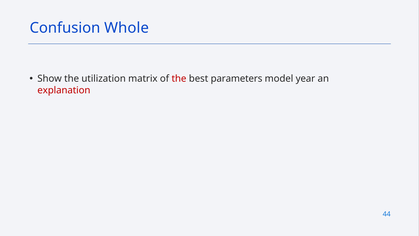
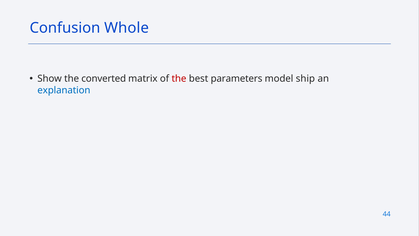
utilization: utilization -> converted (104, 79)
year: year -> ship (305, 79)
explanation colour: red -> blue (64, 90)
